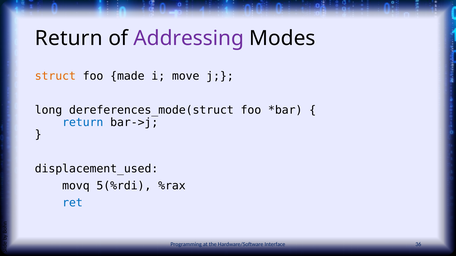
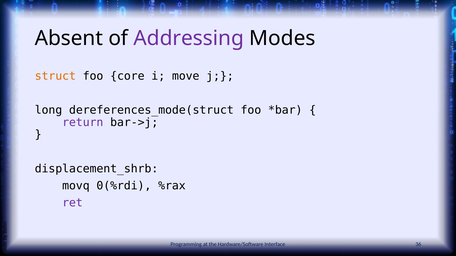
Return: Return -> Absent (69, 38)
made: made -> core (127, 76)
return colour: blue -> purple (83, 123)
displacement_used: displacement_used -> displacement_shrb (97, 169)
5(%rdi: 5(%rdi -> 0(%rdi (124, 186)
ret colour: blue -> purple (72, 203)
